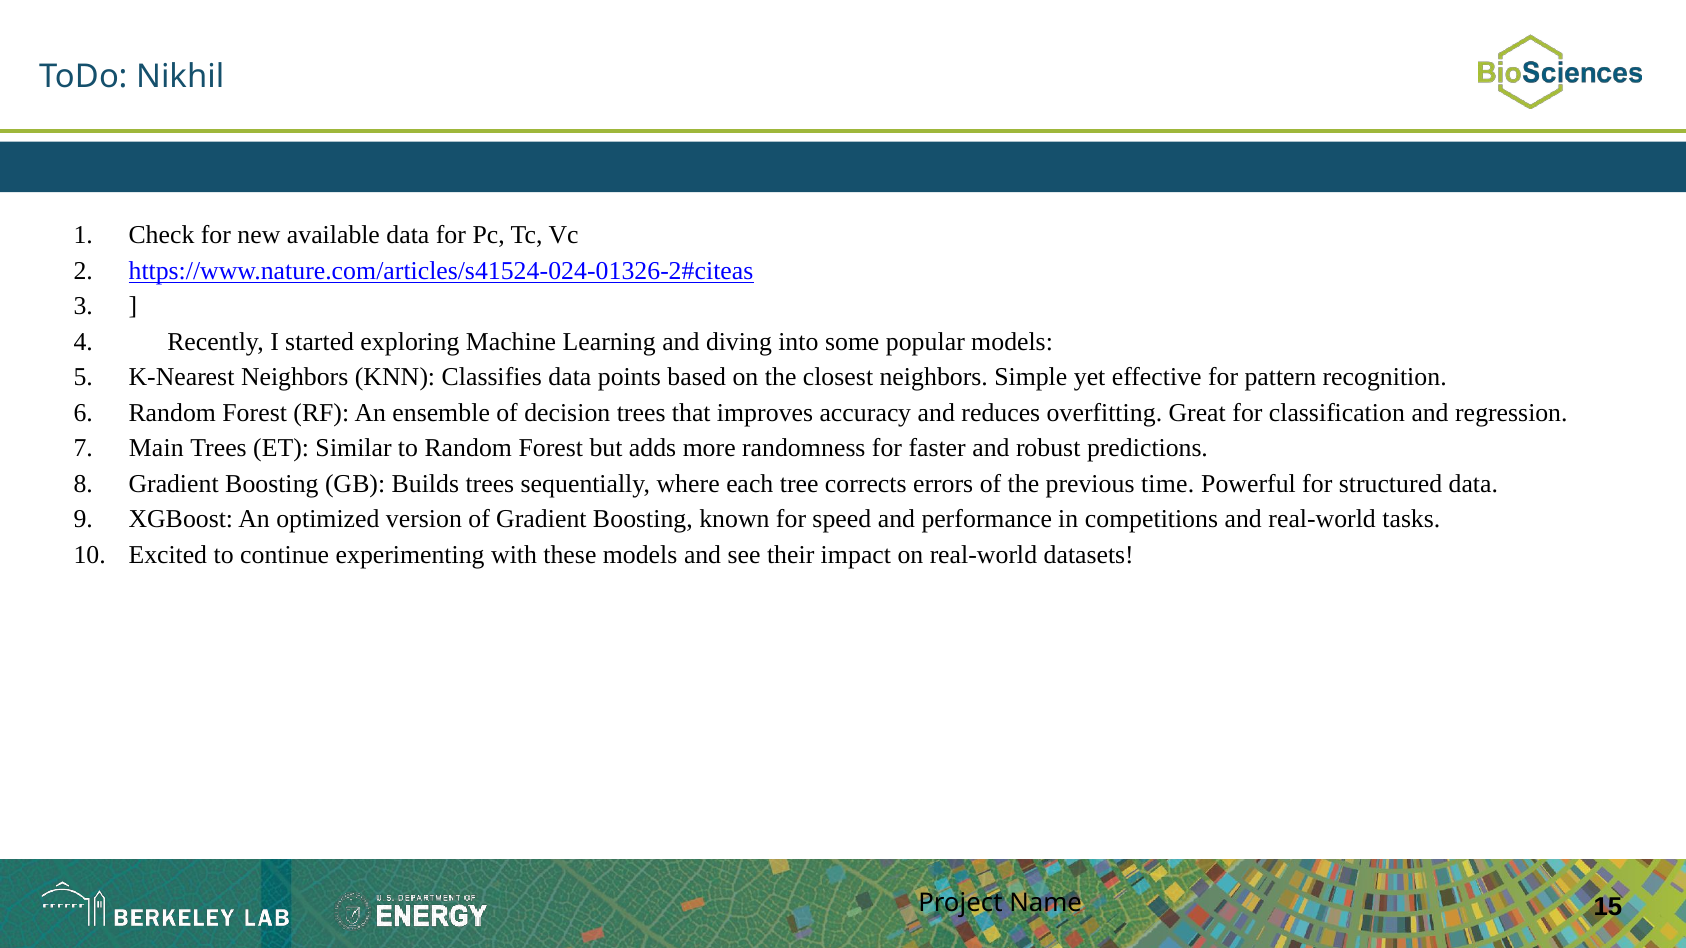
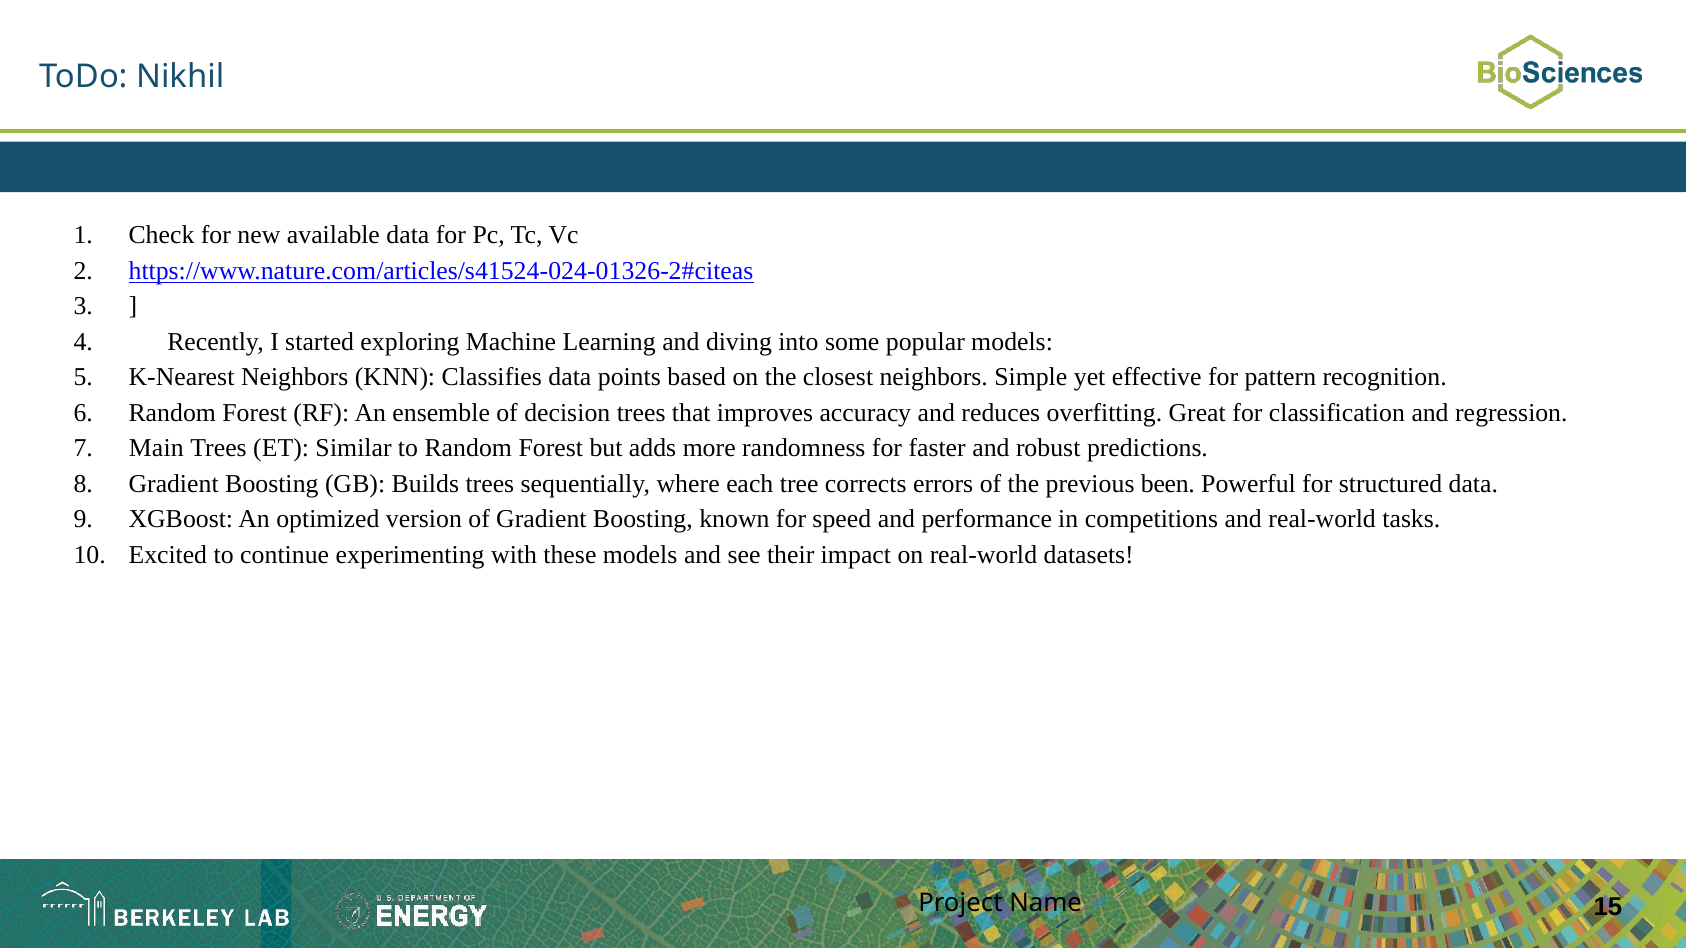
time: time -> been (1168, 484)
